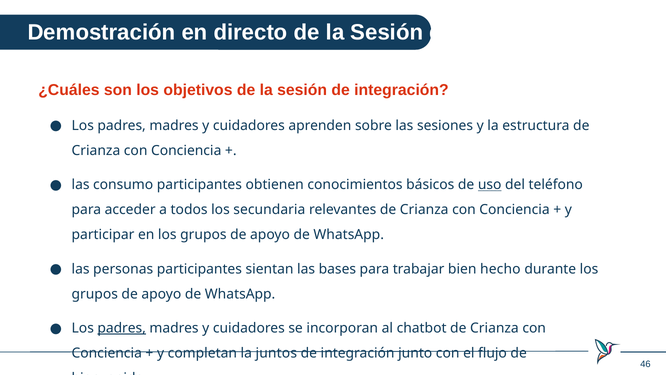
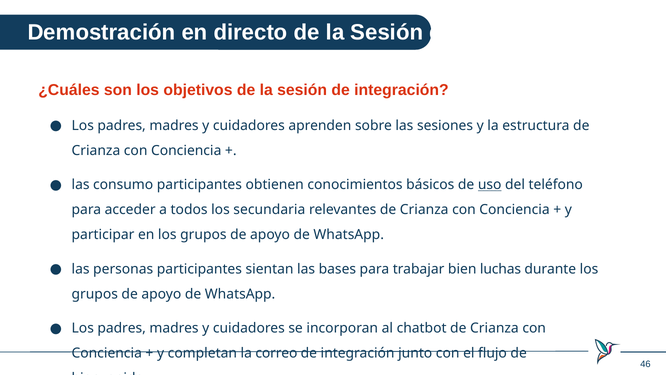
hecho: hecho -> luchas (500, 269)
padres underline: present -> none (122, 328)
juntos: juntos -> correo (276, 353)
